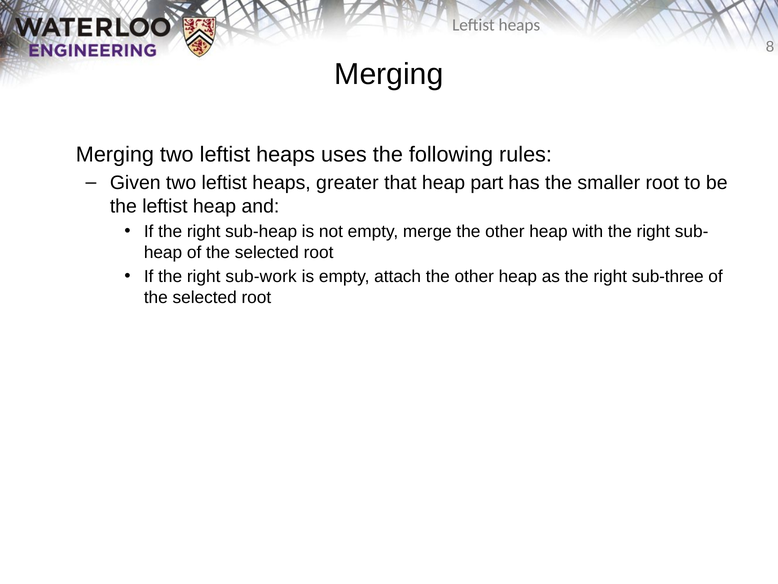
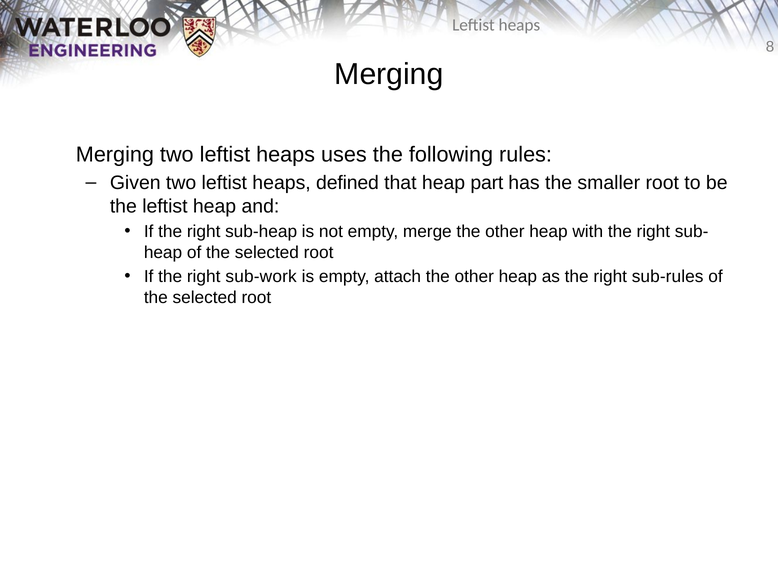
greater: greater -> defined (348, 183)
sub-three: sub-three -> sub-rules (668, 277)
